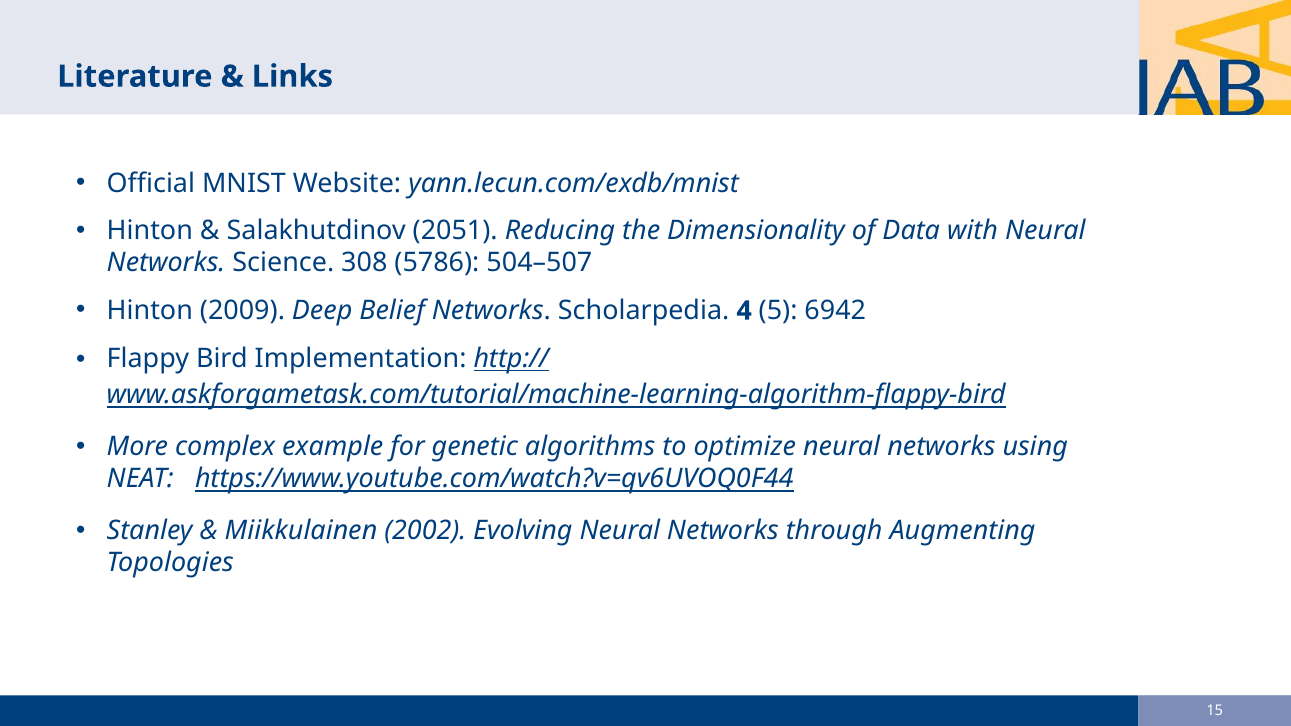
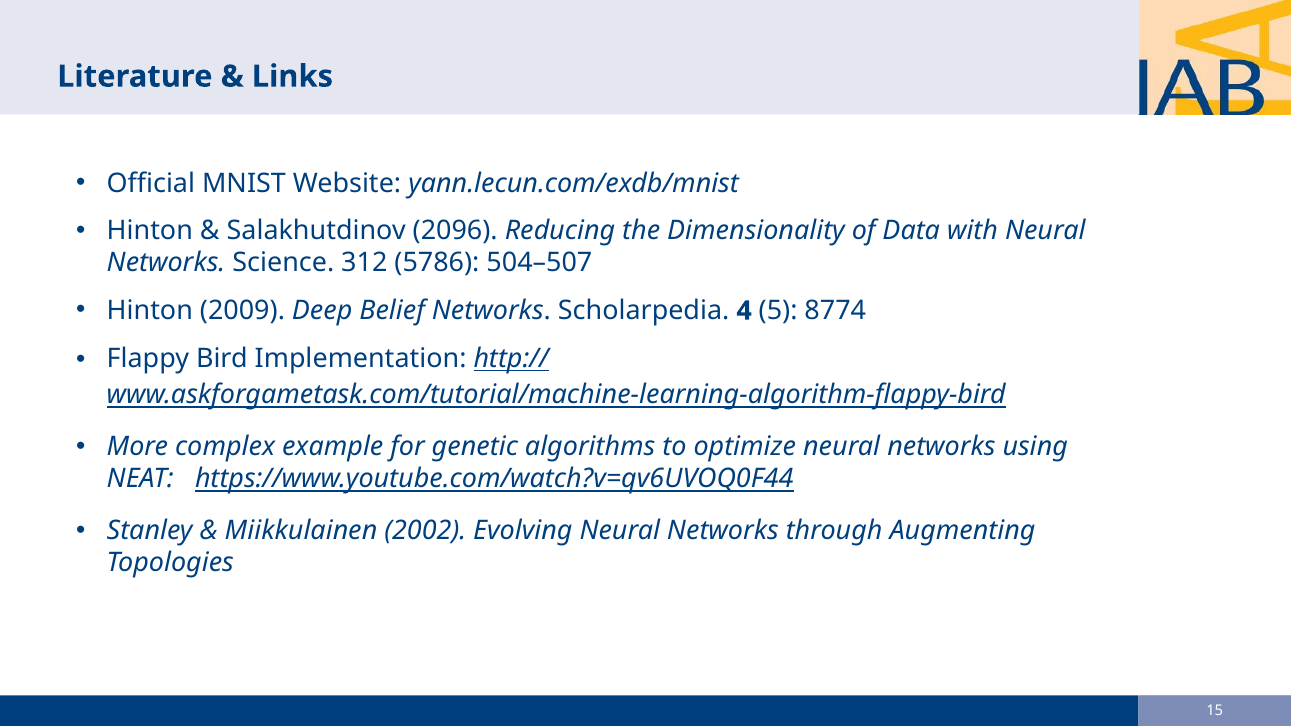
2051: 2051 -> 2096 (455, 231)
308: 308 -> 312 (364, 263)
6942: 6942 -> 8774 (835, 311)
